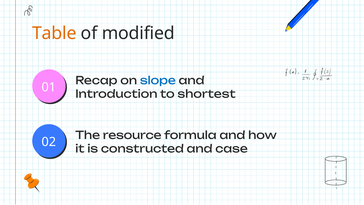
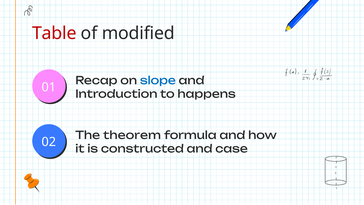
Table colour: orange -> red (54, 33)
shortest: shortest -> happens (207, 94)
resource: resource -> theorem (132, 135)
